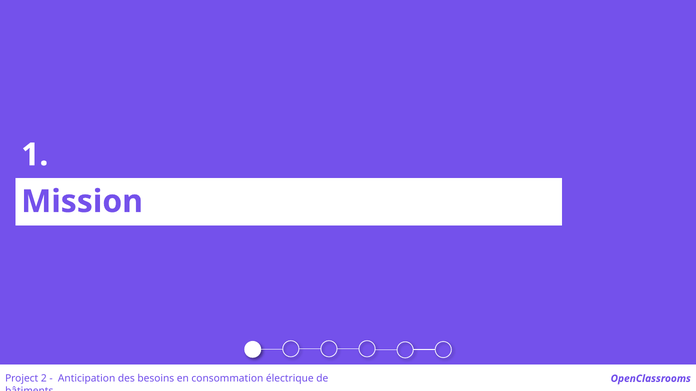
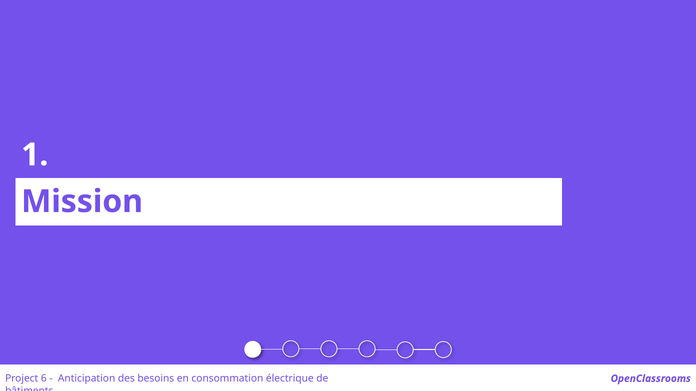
2: 2 -> 6 (44, 379)
